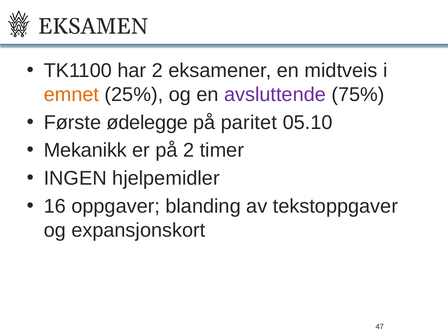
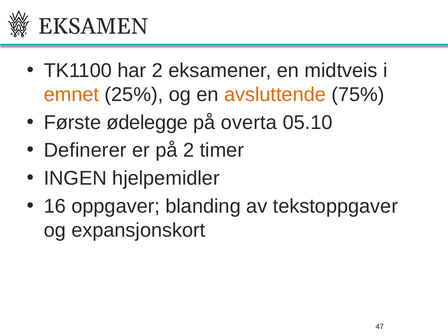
avsluttende colour: purple -> orange (275, 95)
paritet: paritet -> overta (249, 123)
Mekanikk: Mekanikk -> Definerer (85, 150)
